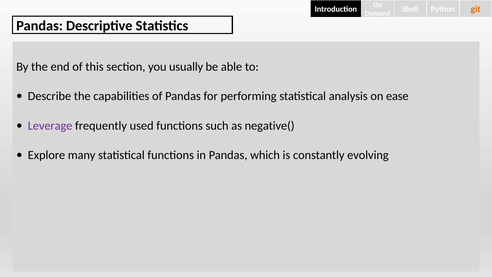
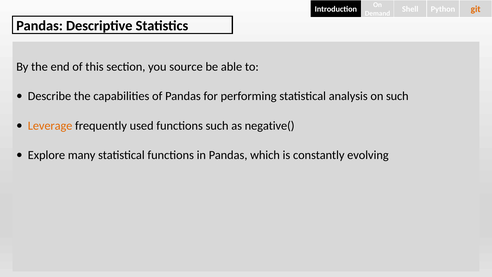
usually: usually -> source (186, 67)
on ease: ease -> such (397, 96)
Leverage colour: purple -> orange (50, 126)
